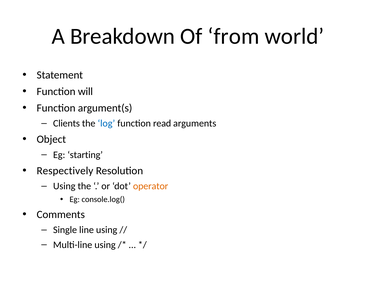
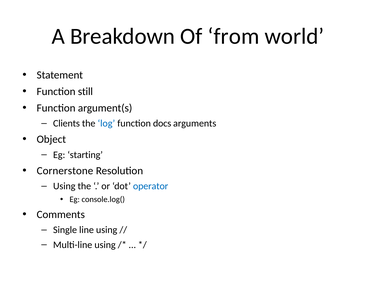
will: will -> still (85, 92)
read: read -> docs (162, 123)
Respectively: Respectively -> Cornerstone (65, 171)
operator colour: orange -> blue (151, 186)
